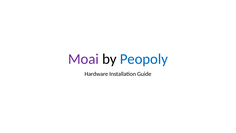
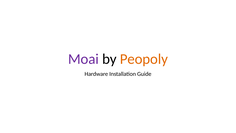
Peopoly colour: blue -> orange (144, 59)
